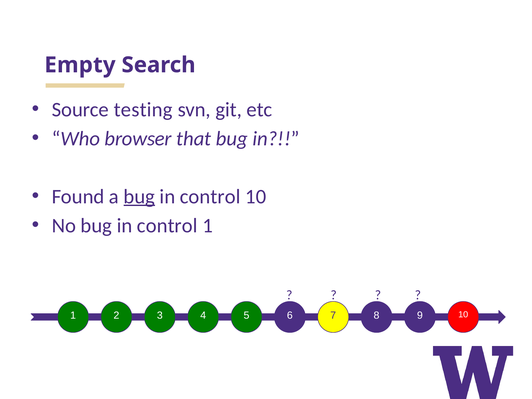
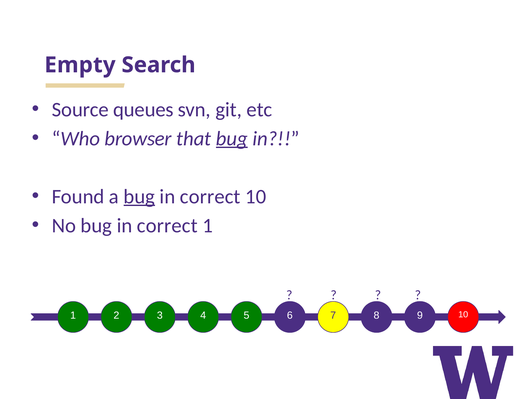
testing: testing -> queues (143, 110)
bug underline: none -> present (232, 139)
control: control -> correct (210, 197)
No bug in control: control -> correct (167, 226)
